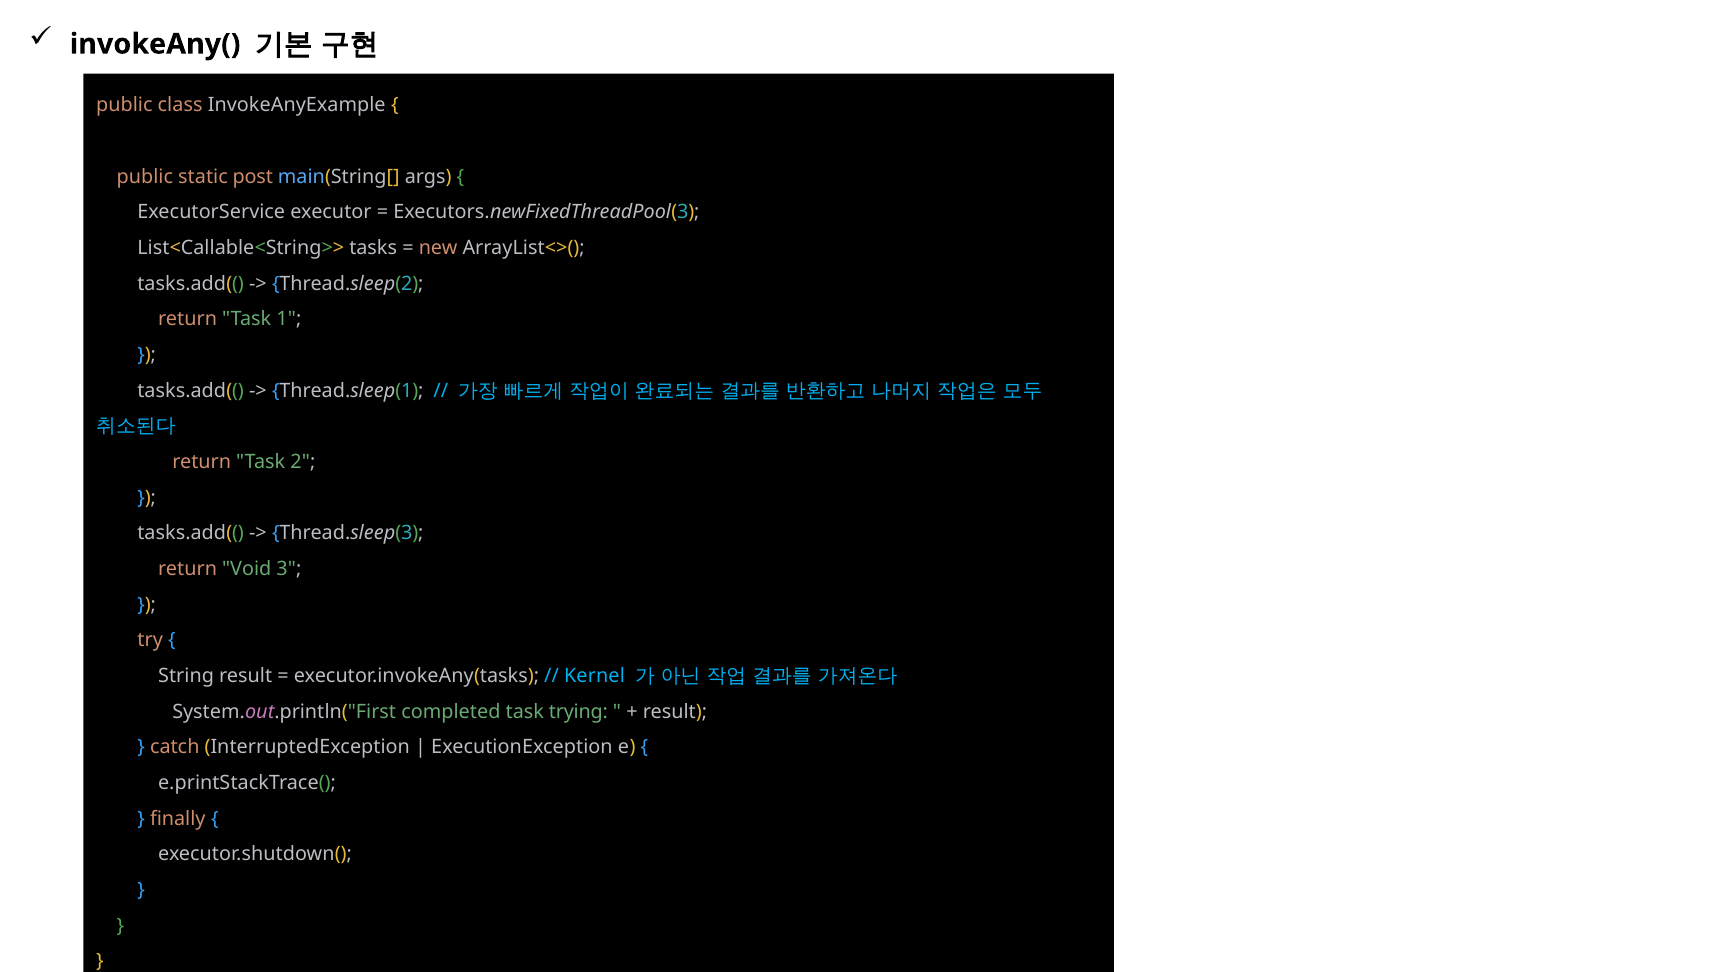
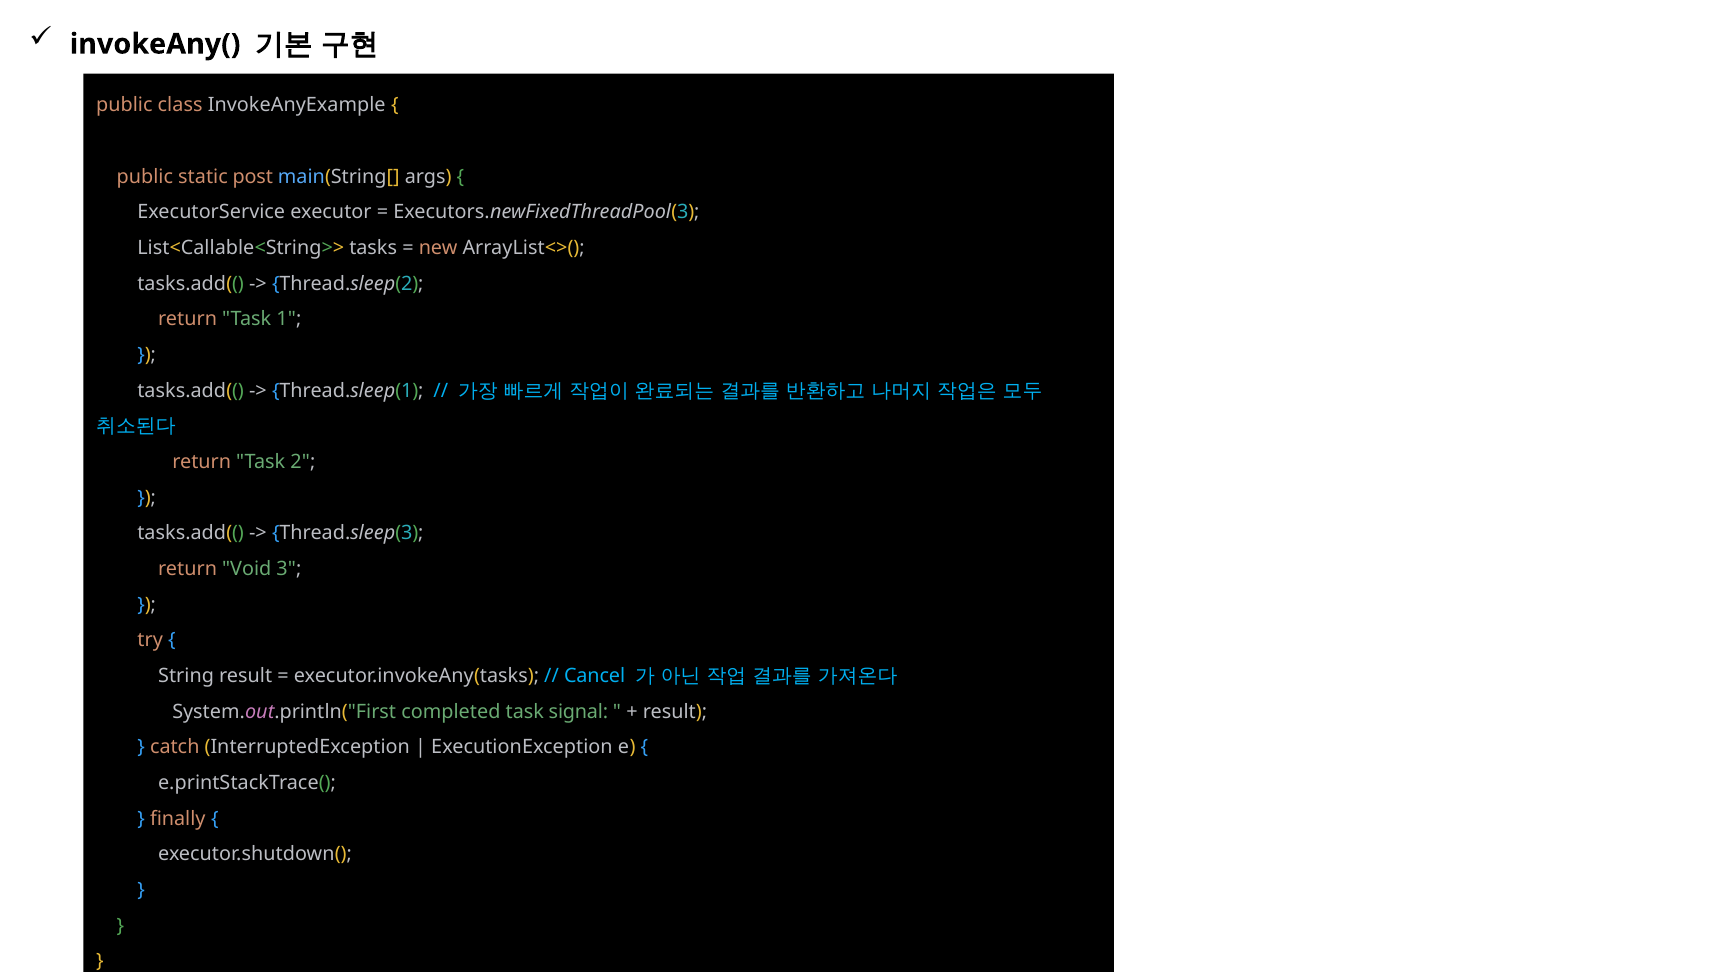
Kernel: Kernel -> Cancel (595, 676)
trying: trying -> signal (578, 712)
